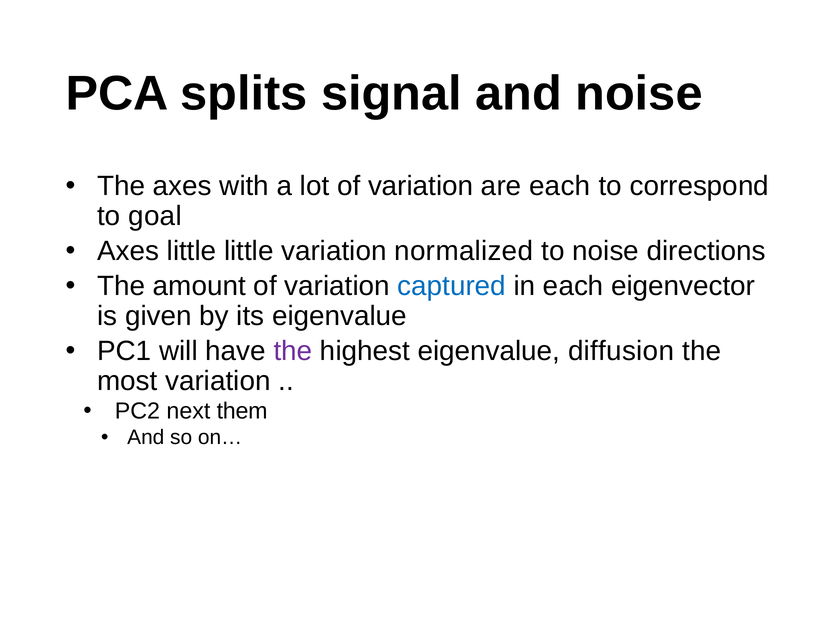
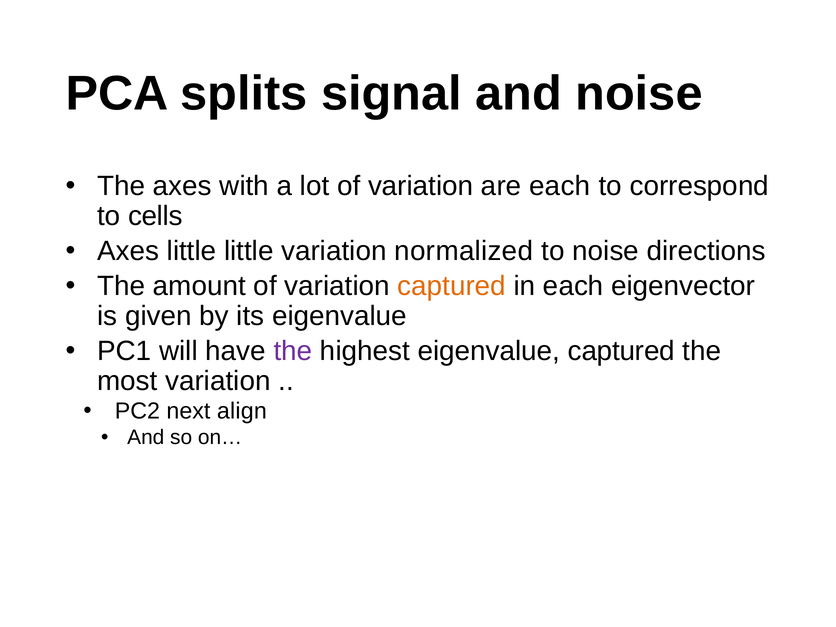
goal: goal -> cells (155, 216)
captured colour: blue -> orange (452, 286)
eigenvalue diffusion: diffusion -> captured (621, 351)
them: them -> align (242, 411)
